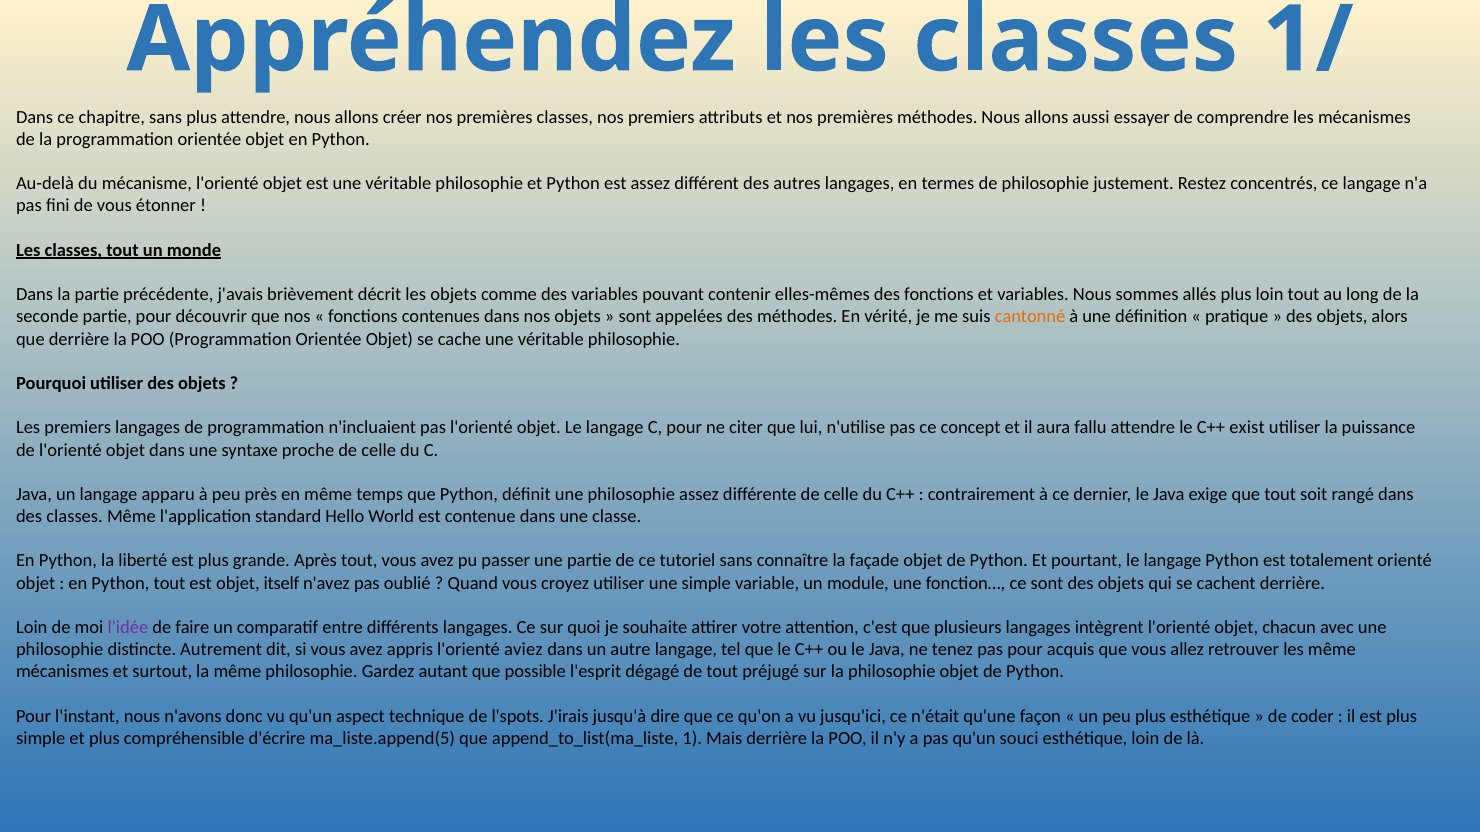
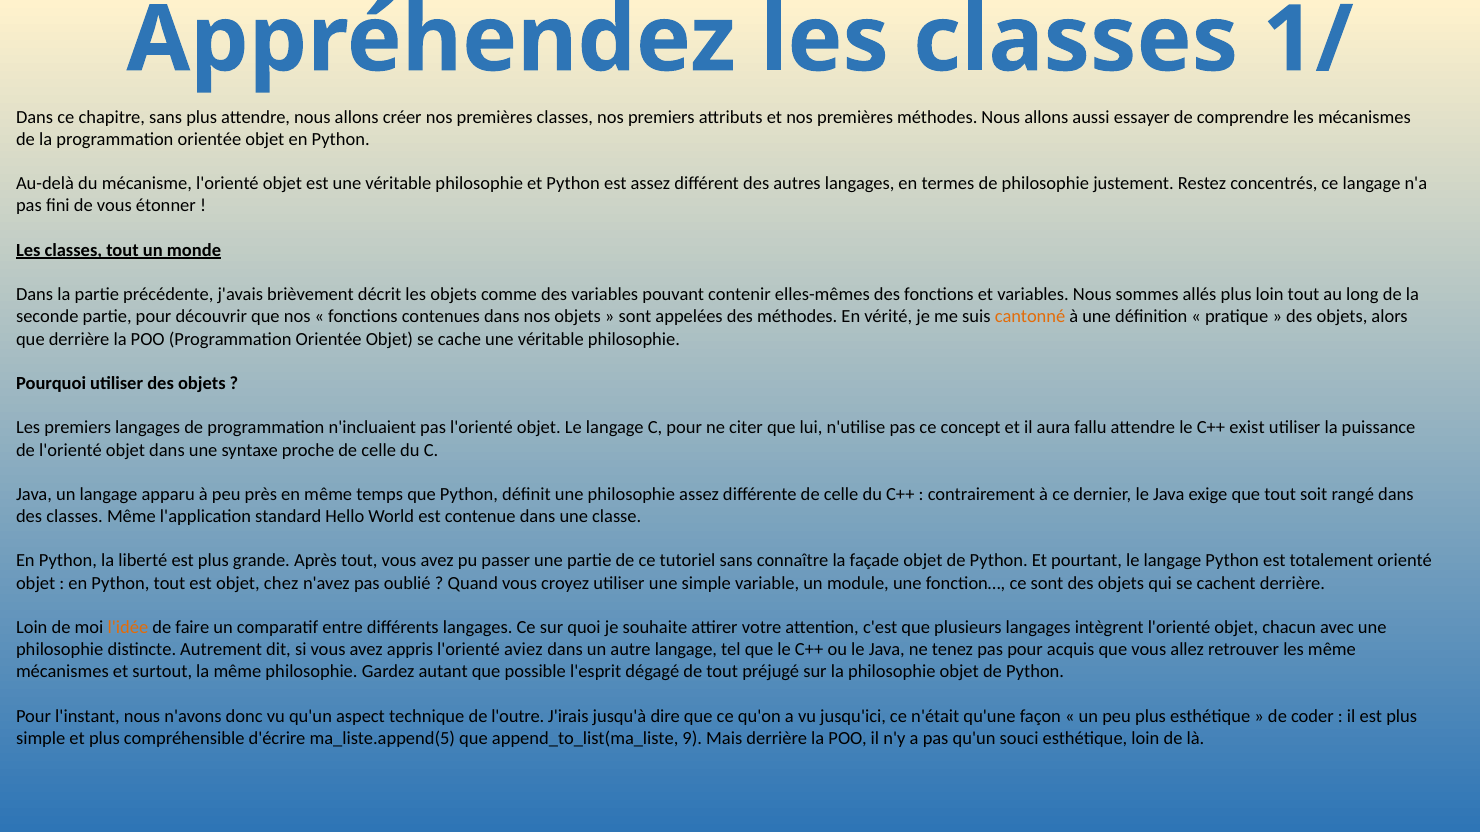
itself: itself -> chez (281, 583)
l'idée colour: purple -> orange (128, 628)
l'spots: l'spots -> l'outre (518, 717)
1: 1 -> 9 (692, 739)
